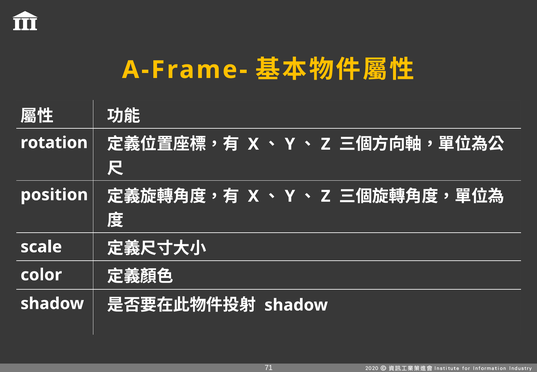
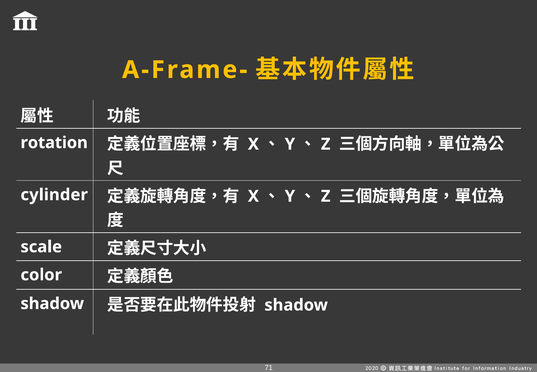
position: position -> cylinder (54, 195)
